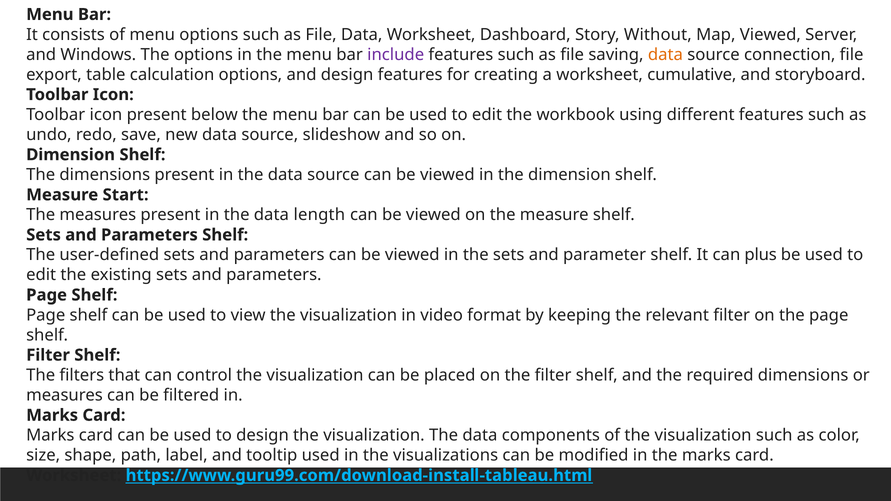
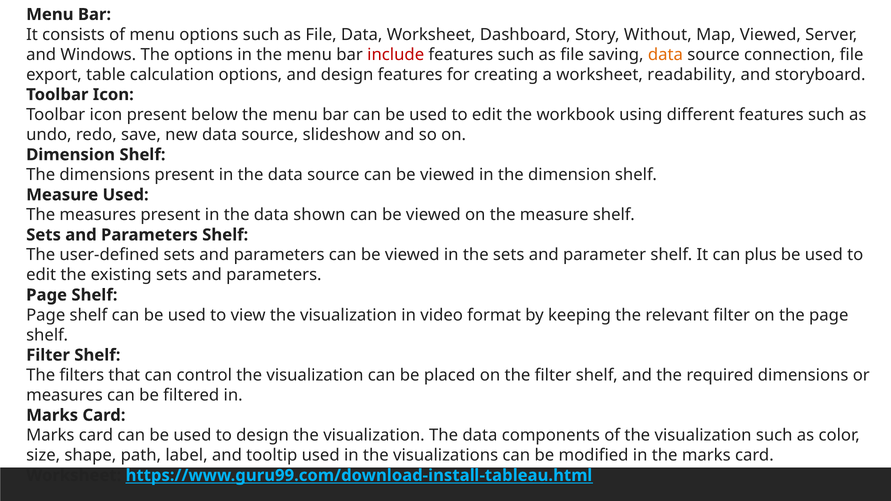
include colour: purple -> red (396, 55)
cumulative: cumulative -> readability (692, 75)
Measure Start: Start -> Used (126, 195)
length: length -> shown (319, 215)
